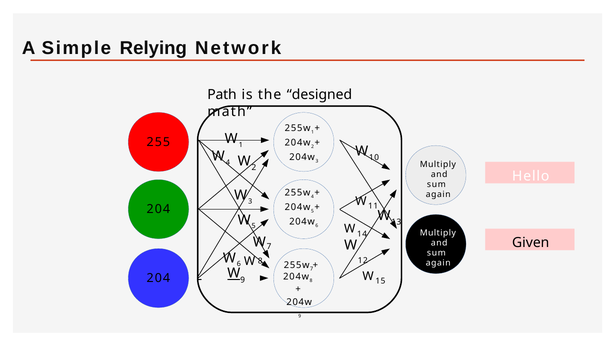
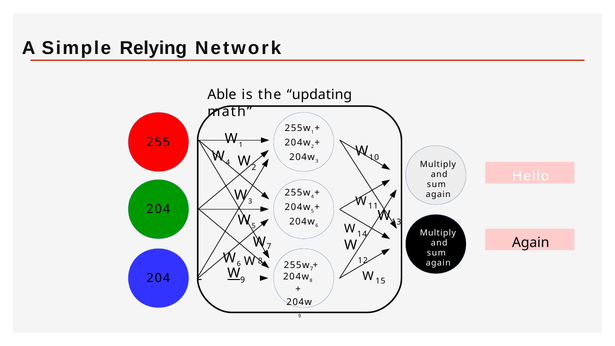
Path: Path -> Able (222, 95)
designed: designed -> updating (319, 95)
Given: Given -> Again (531, 243)
